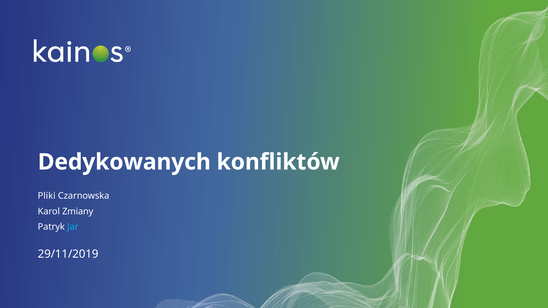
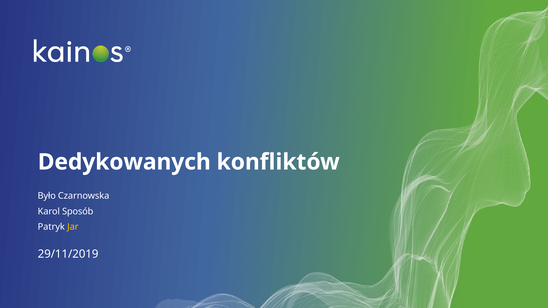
Pliki: Pliki -> Było (47, 196)
Zmiany: Zmiany -> Sposób (78, 212)
Jar colour: light blue -> yellow (73, 227)
